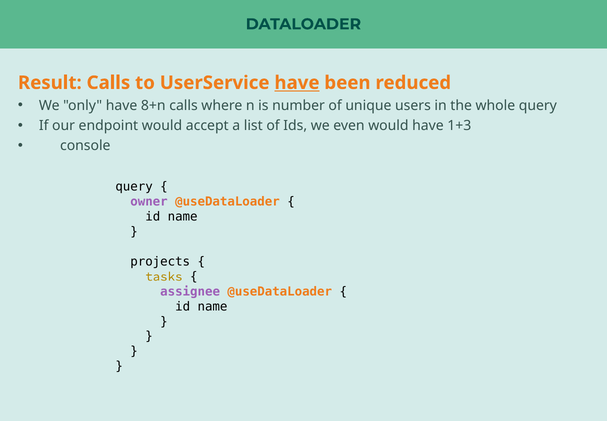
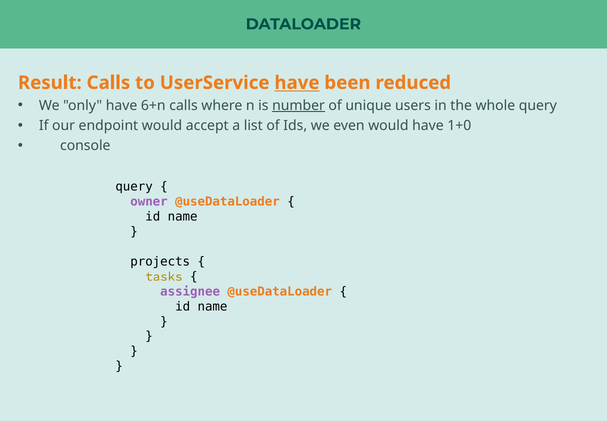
8+n: 8+n -> 6+n (153, 105)
number underline: none -> present (299, 105)
1+3: 1+3 -> 1+0 (459, 125)
